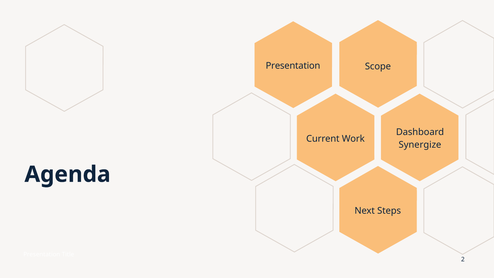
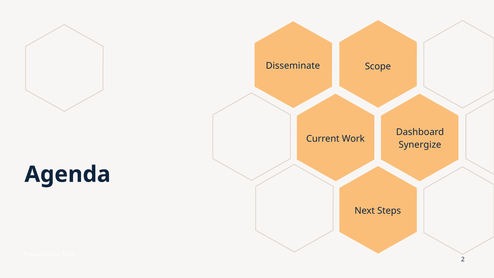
Presentation: Presentation -> Disseminate (293, 66)
